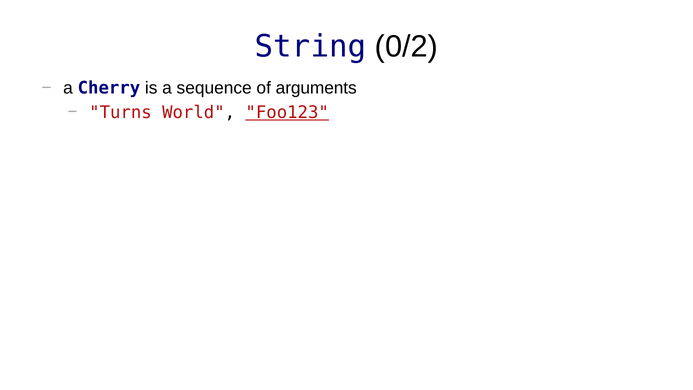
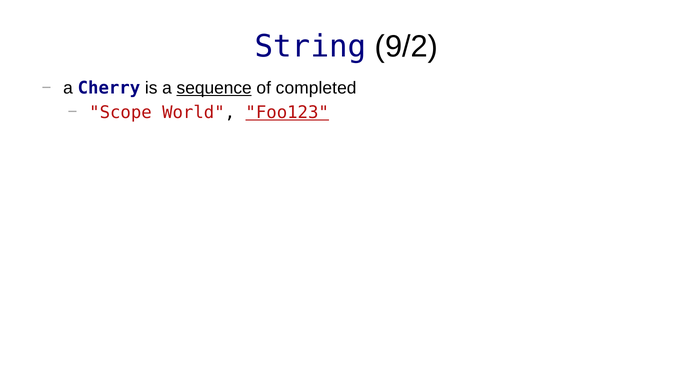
0/2: 0/2 -> 9/2 (406, 47)
sequence underline: none -> present (214, 88)
arguments: arguments -> completed (316, 88)
Turns: Turns -> Scope (120, 112)
